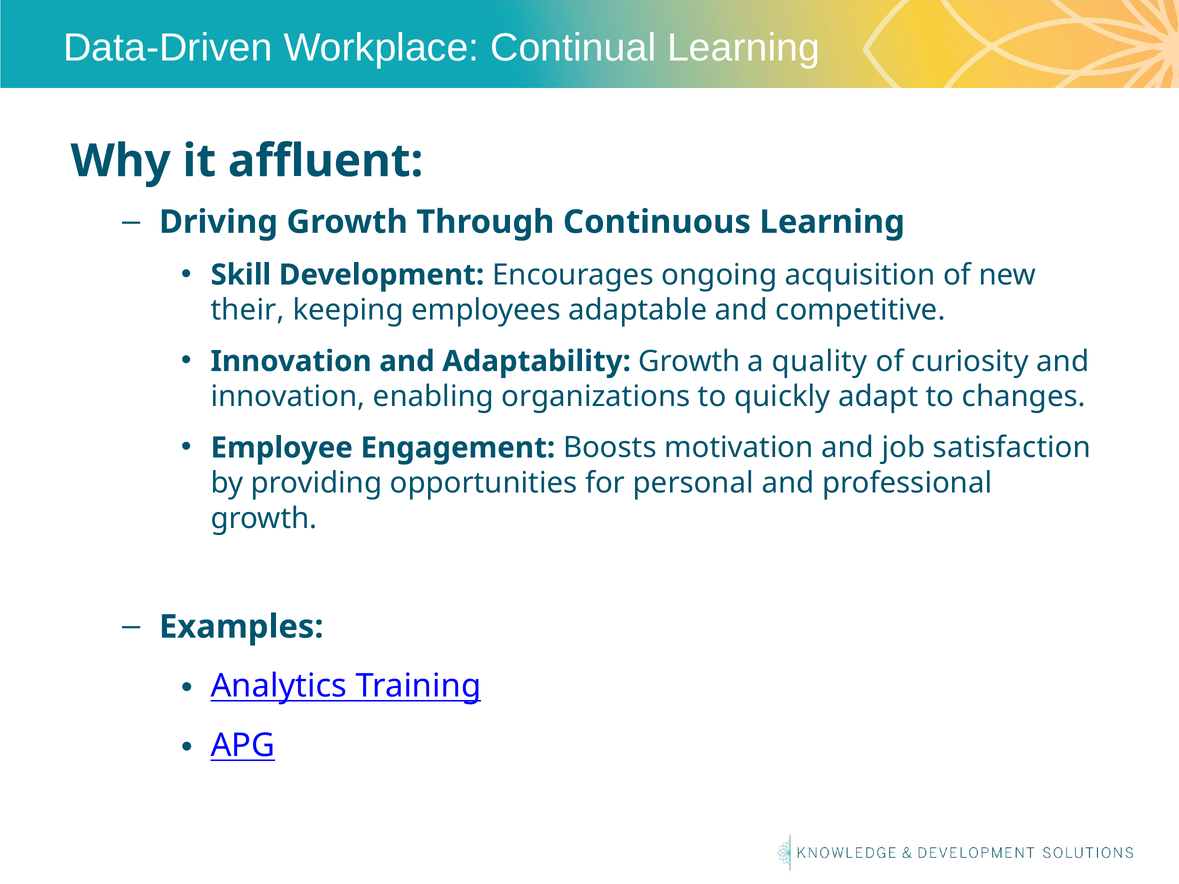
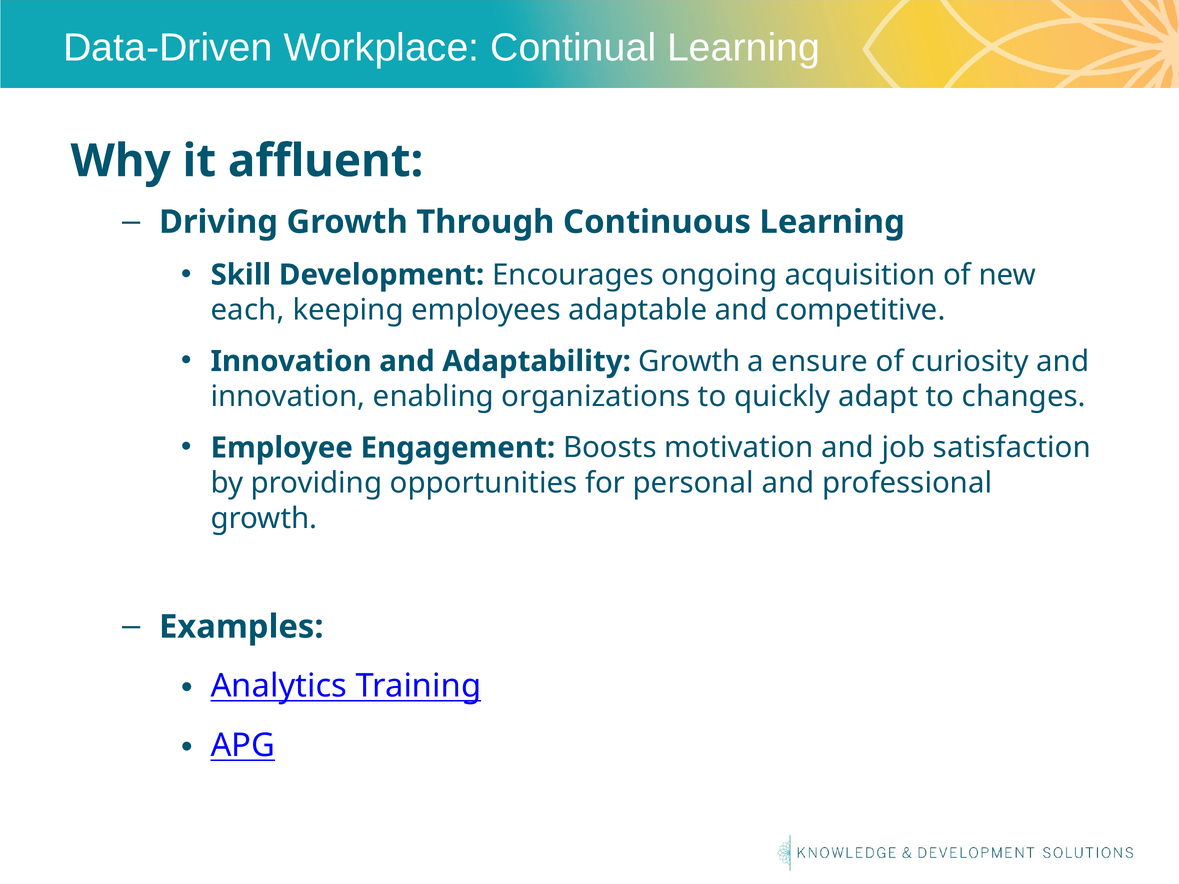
their: their -> each (248, 310)
quality: quality -> ensure (820, 361)
